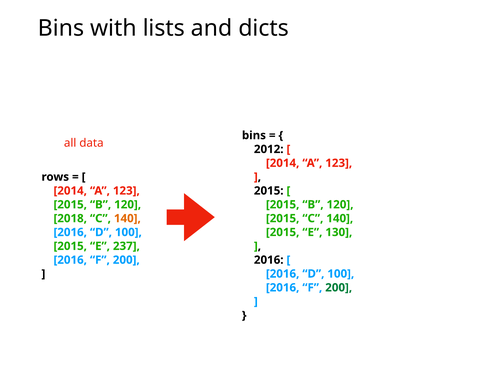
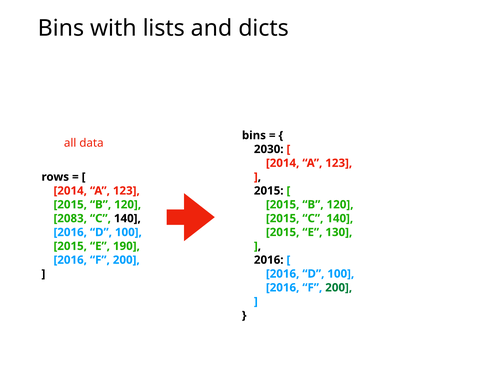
2012: 2012 -> 2030 (269, 149)
2018: 2018 -> 2083 (70, 218)
140 colour: orange -> black (127, 218)
237: 237 -> 190 (126, 246)
